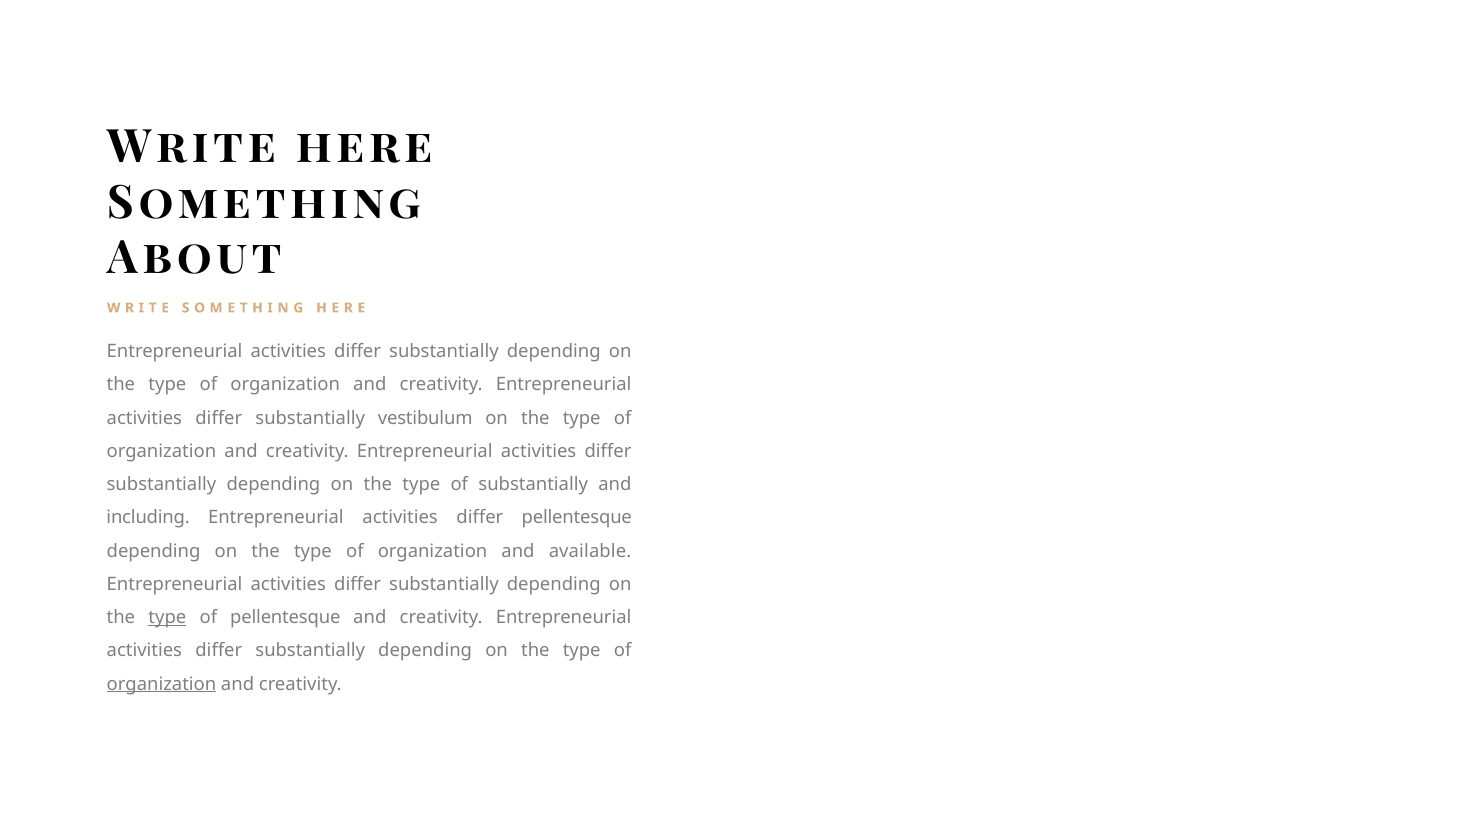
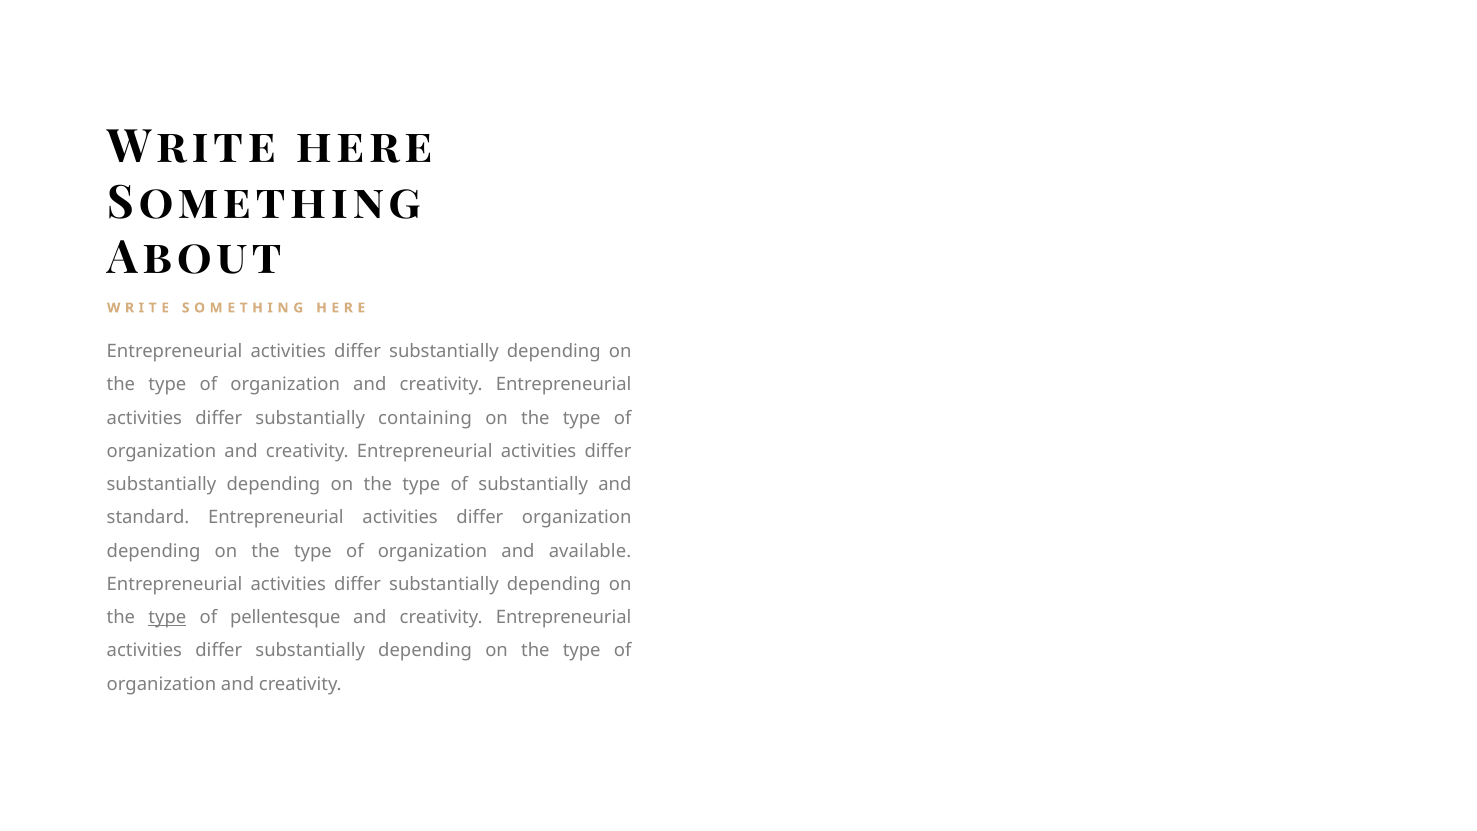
vestibulum: vestibulum -> containing (425, 418)
including: including -> standard (148, 518)
differ pellentesque: pellentesque -> organization (577, 518)
organization underline: present -> none (161, 684)
